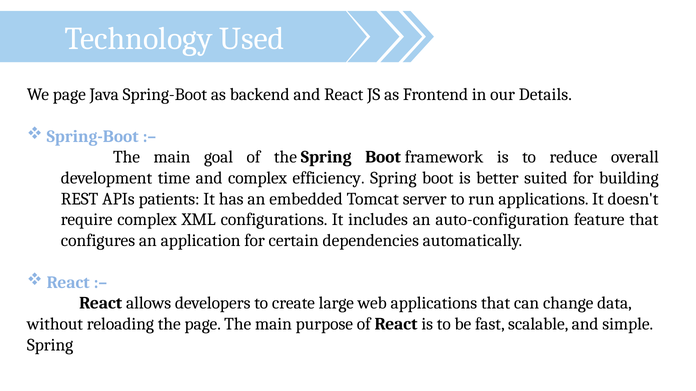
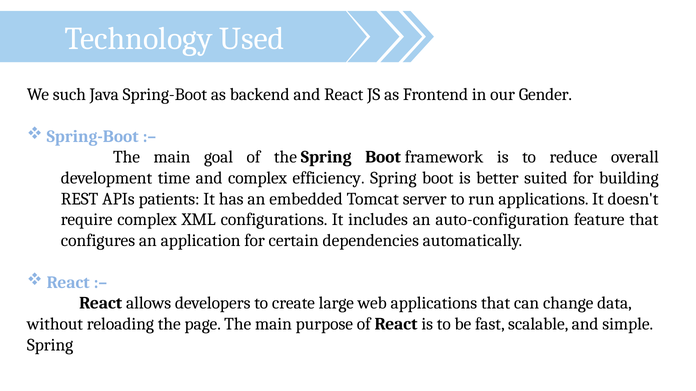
We page: page -> such (69, 95)
Details: Details -> Gender (545, 95)
